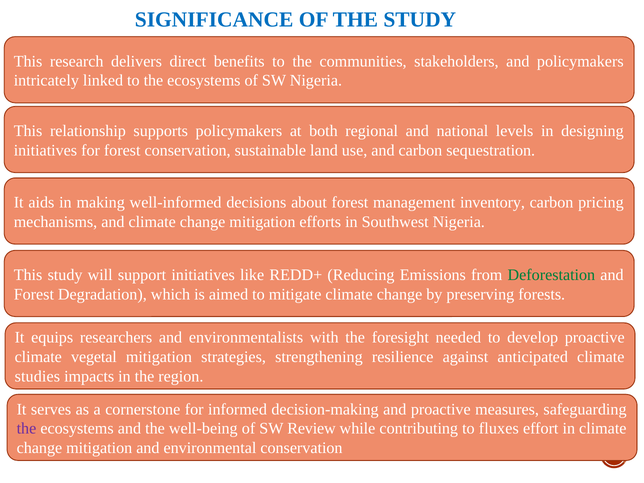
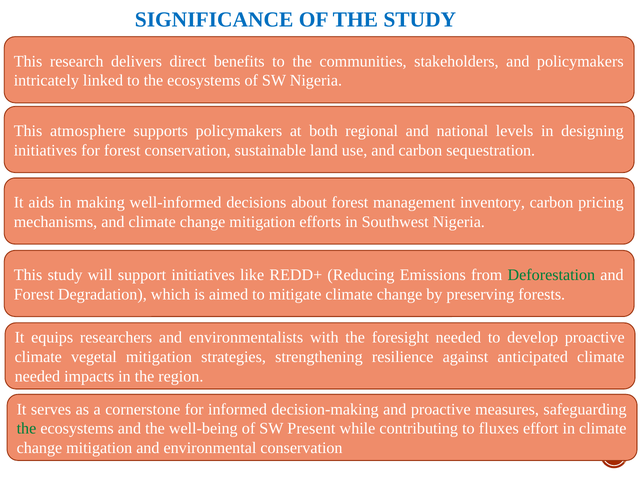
relationship: relationship -> atmosphere (88, 131)
studies: studies -> needed (37, 376)
the colour: purple -> green (26, 429)
Review: Review -> Present (311, 429)
